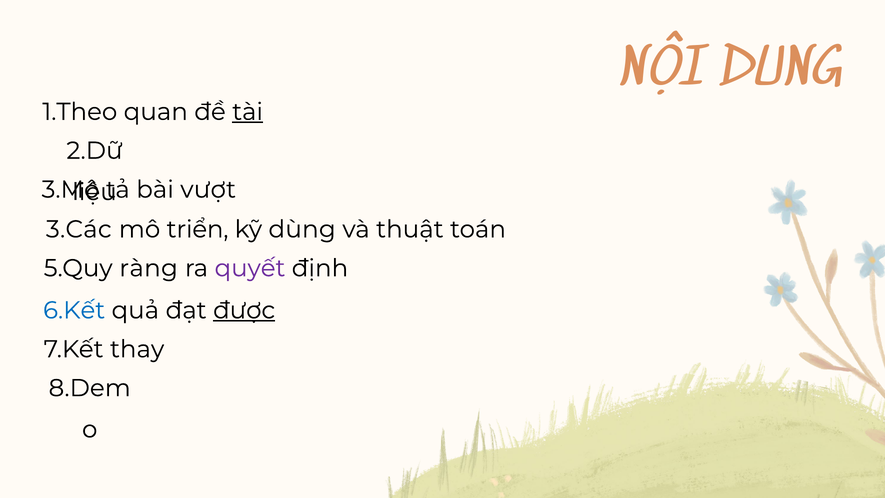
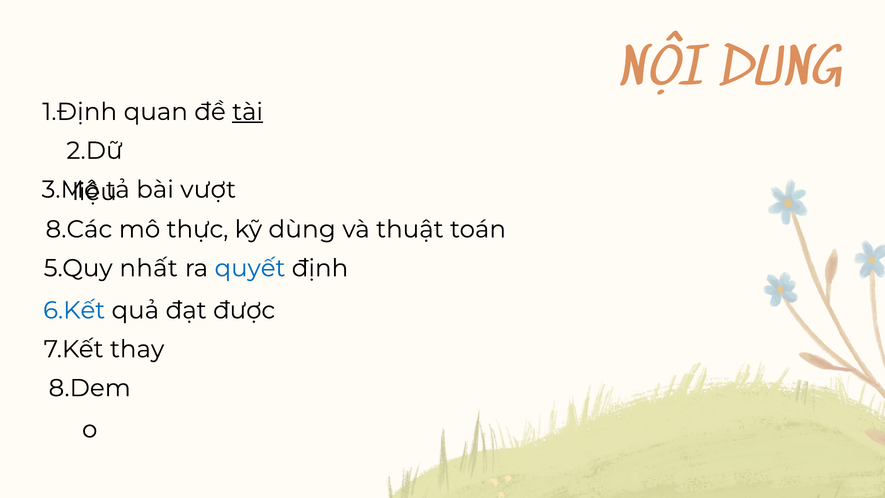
1.Theo: 1.Theo -> 1.Định (80, 112)
3.Các: 3.Các -> 8.Các (79, 229)
triển: triển -> thực (198, 229)
ràng: ràng -> nhất (149, 268)
quyết colour: purple -> blue (250, 268)
được underline: present -> none (244, 310)
